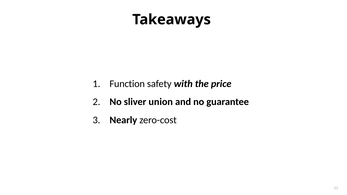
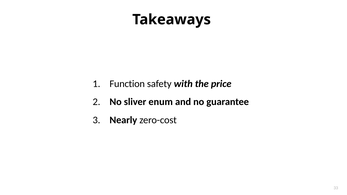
union: union -> enum (161, 102)
